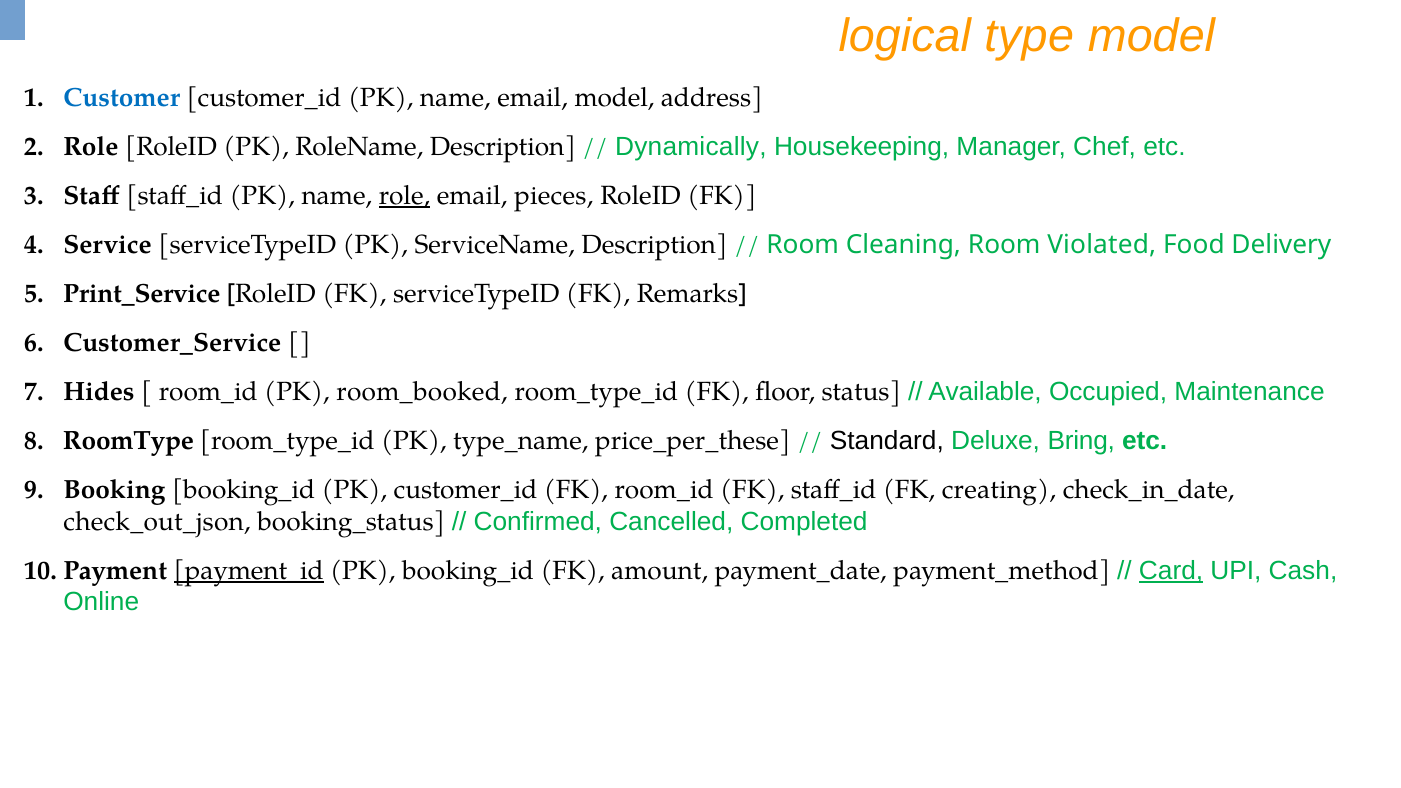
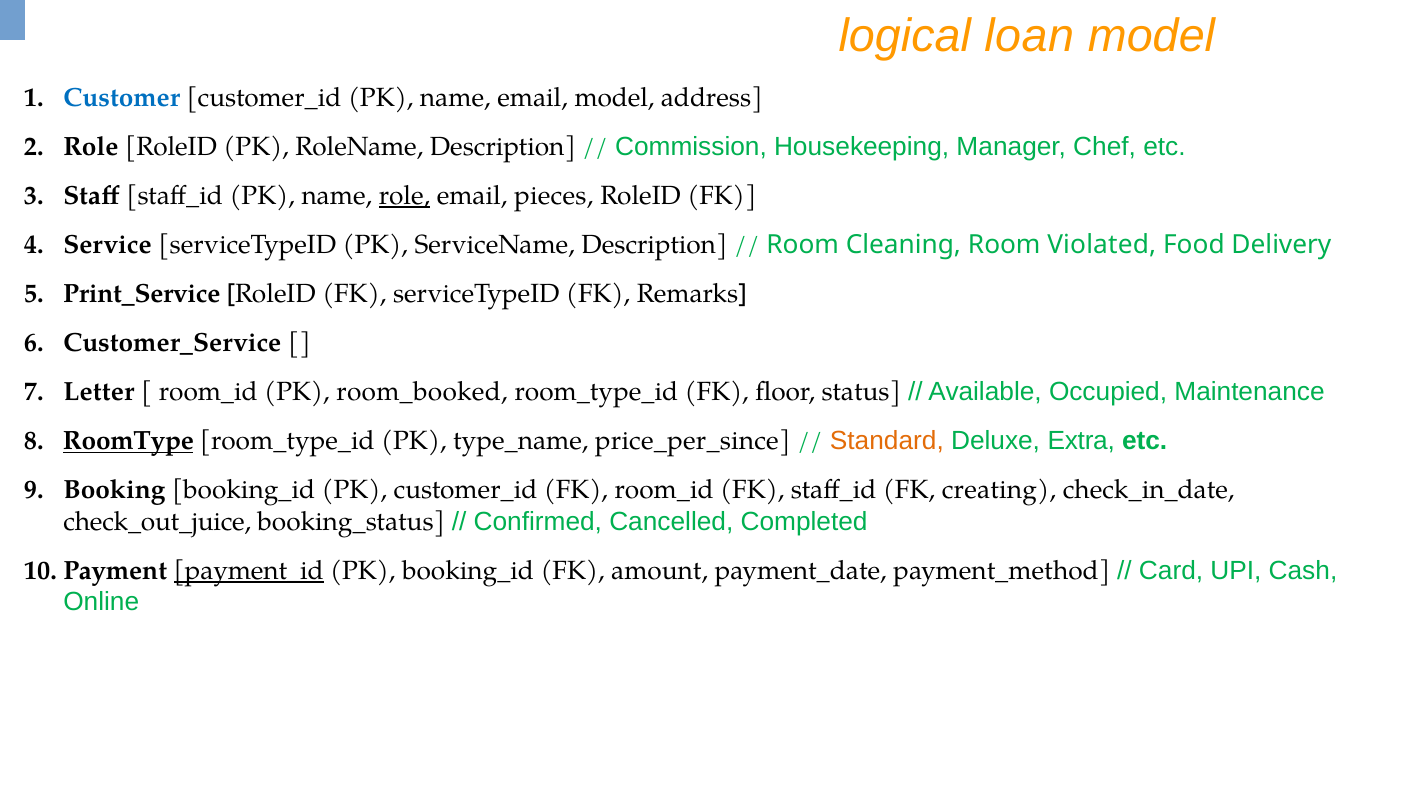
type: type -> loan (1029, 36)
Dynamically: Dynamically -> Commission (691, 147)
Hides: Hides -> Letter (99, 392)
RoomType underline: none -> present (128, 441)
price_per_these: price_per_these -> price_per_since (693, 441)
Standard colour: black -> orange (887, 441)
Bring: Bring -> Extra (1081, 441)
check_out_json: check_out_json -> check_out_juice (157, 522)
Card underline: present -> none (1171, 571)
